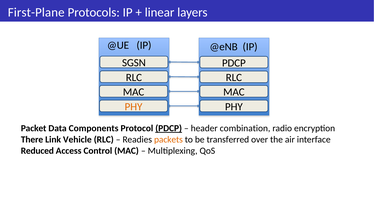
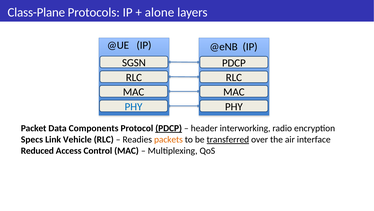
First-Plane: First-Plane -> Class-Plane (36, 12)
linear: linear -> alone (160, 12)
PHY colour: orange -> blue (134, 106)
combination: combination -> interworking (245, 128)
There: There -> Specs (32, 139)
transferred underline: none -> present (228, 139)
